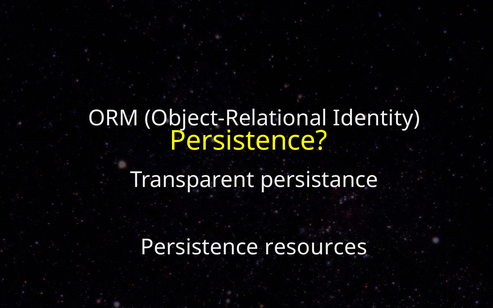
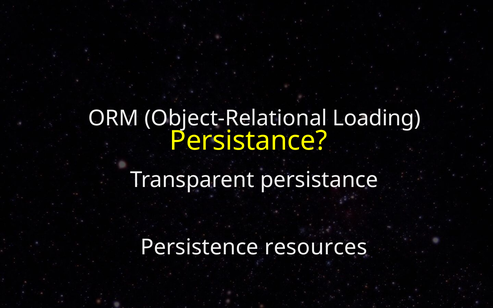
Identity: Identity -> Loading (377, 118)
Persistence: Persistence -> Persistance (248, 141)
